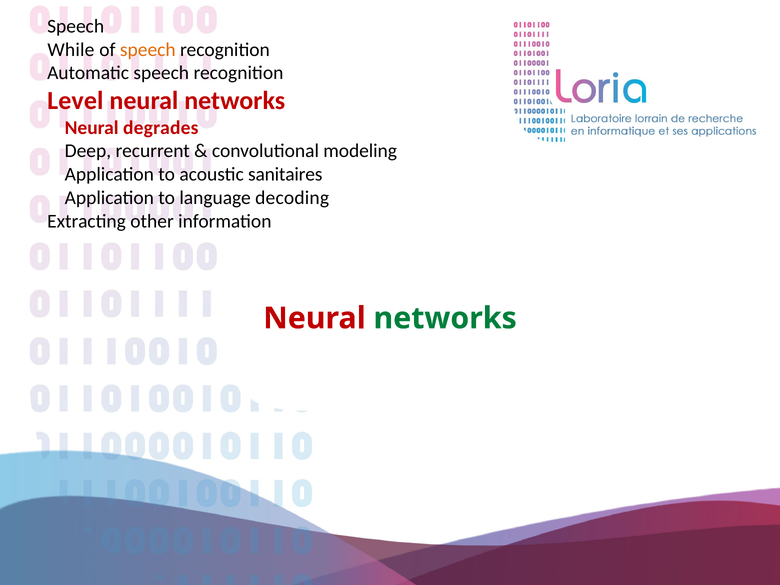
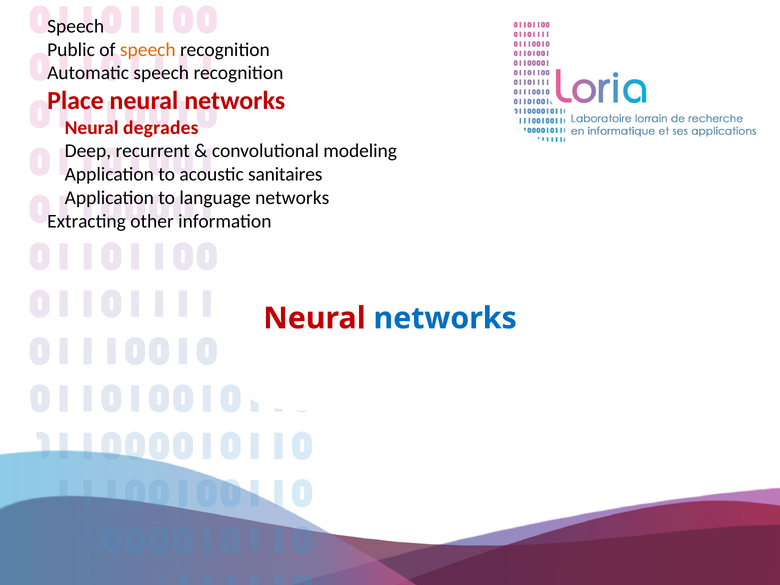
While: While -> Public (71, 50)
Level: Level -> Place (75, 101)
language decoding: decoding -> networks (292, 198)
networks colour: green -> blue (445, 318)
